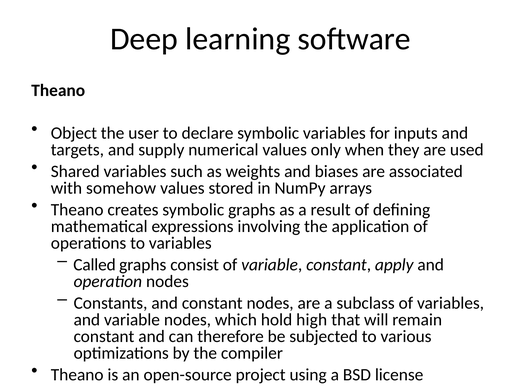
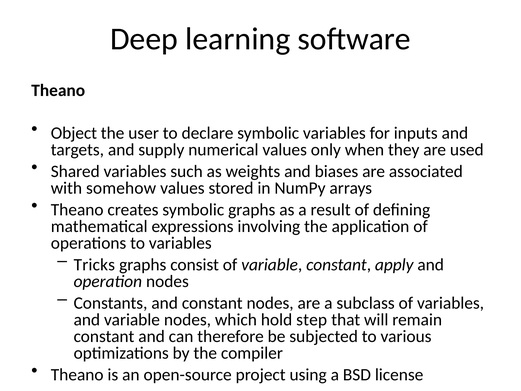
Called: Called -> Tricks (94, 265)
high: high -> step (312, 320)
